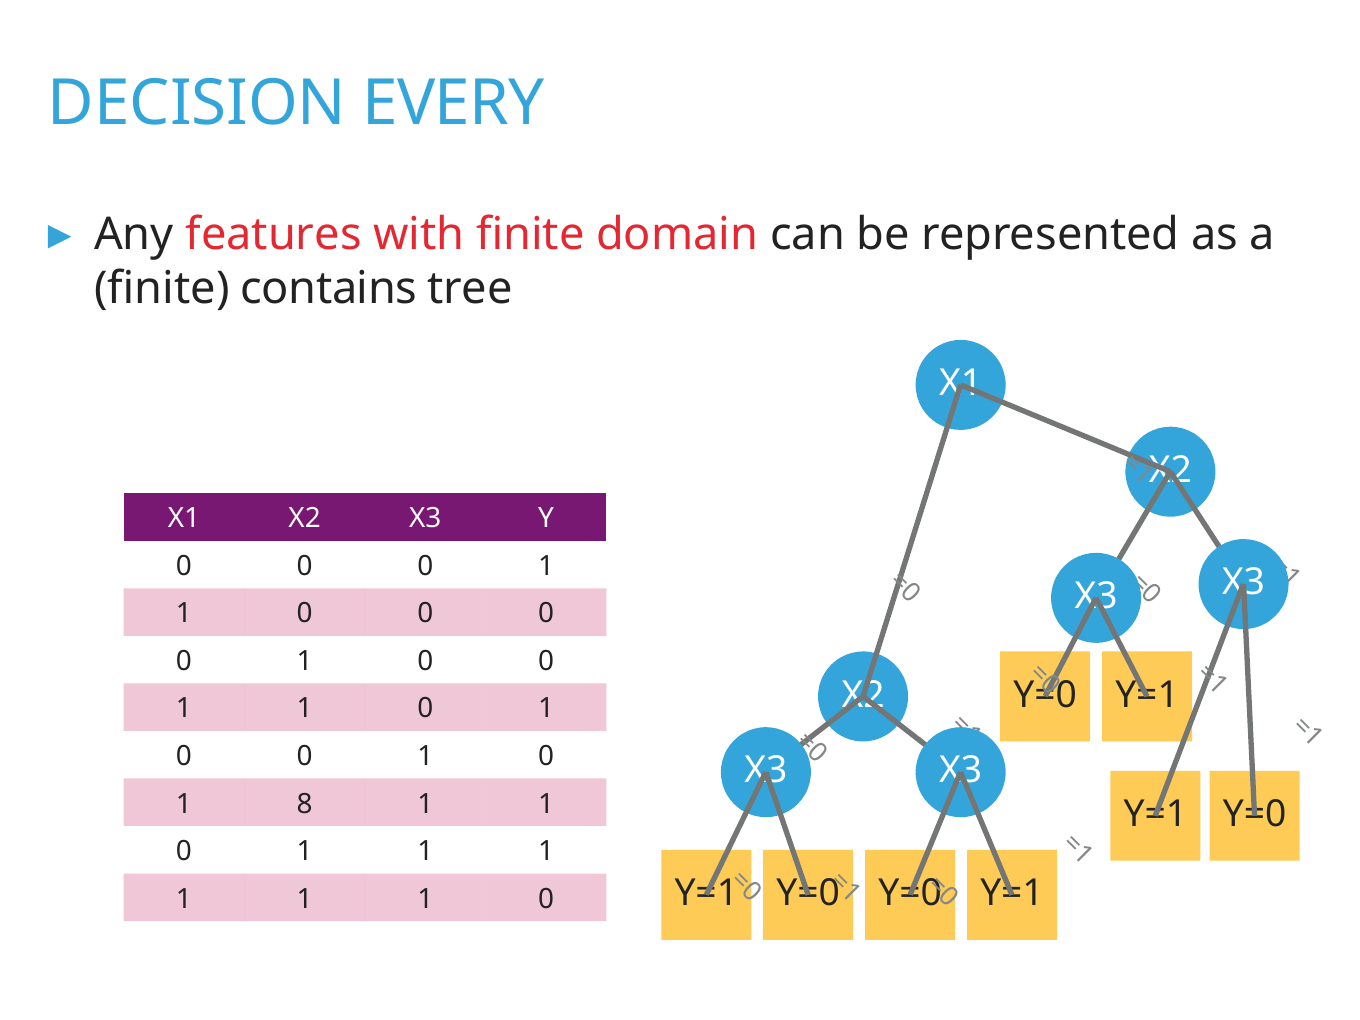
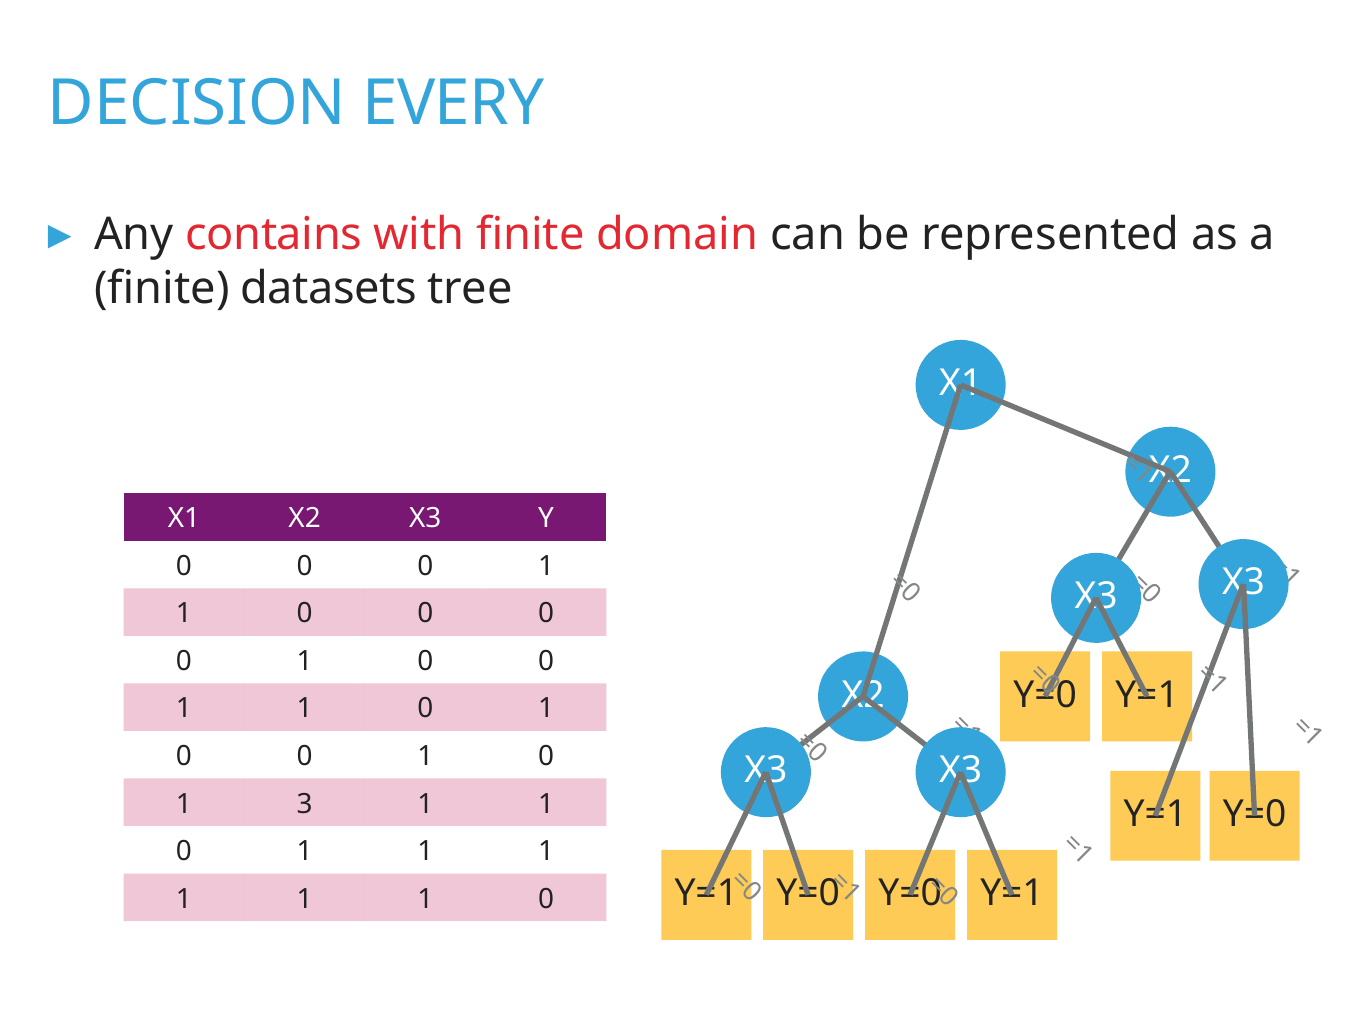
features: features -> contains (274, 235)
contains: contains -> datasets (329, 289)
8: 8 -> 3 (305, 804)
